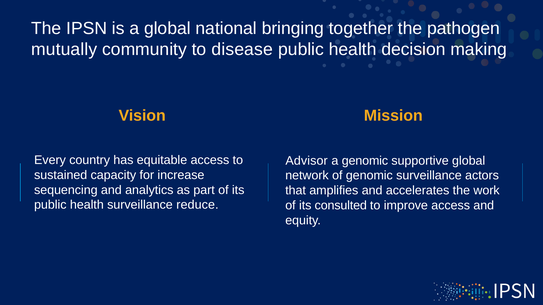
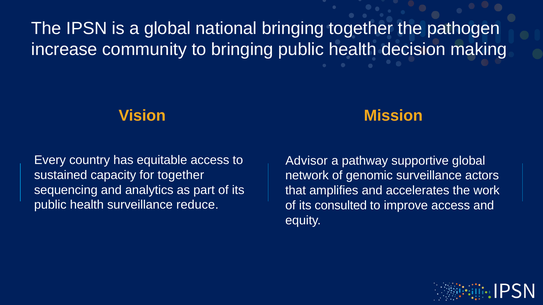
mutually: mutually -> increase (64, 49)
to disease: disease -> bringing (242, 49)
a genomic: genomic -> pathway (365, 161)
for increase: increase -> together (181, 175)
